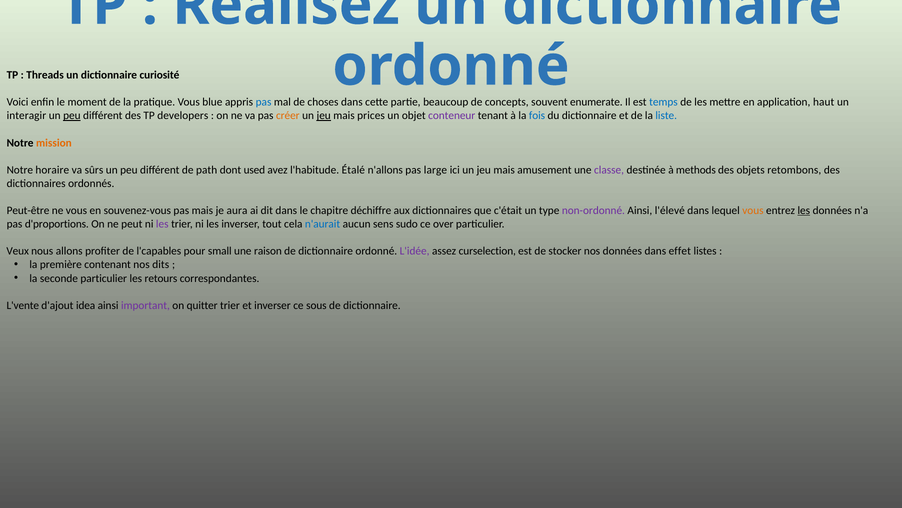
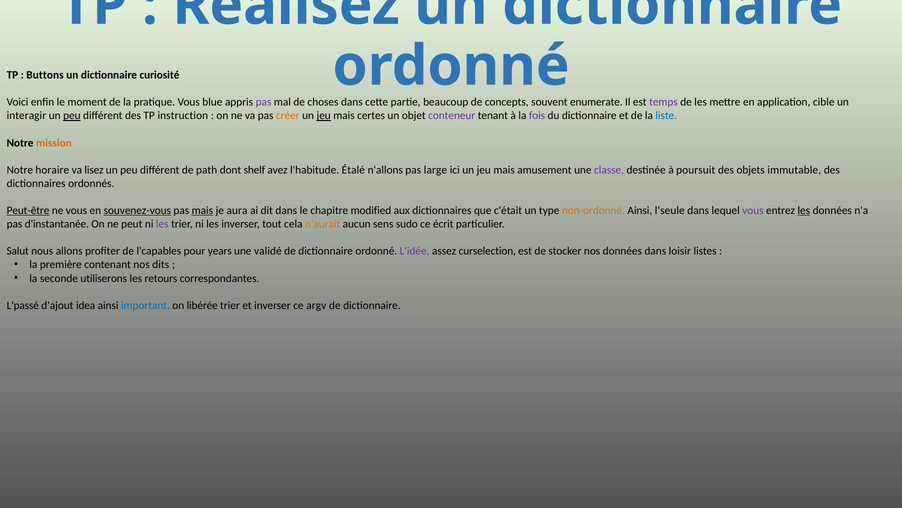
Threads: Threads -> Buttons (45, 75)
pas colour: blue -> purple (264, 102)
temps colour: blue -> purple (663, 102)
haut: haut -> cible (824, 102)
developers: developers -> instruction (183, 116)
prices: prices -> certes (371, 116)
fois colour: blue -> purple (537, 116)
sûrs: sûrs -> lisez (94, 170)
used: used -> shelf (254, 170)
methods: methods -> poursuit (696, 170)
retombons: retombons -> immutable (794, 170)
Peut-être underline: none -> present (28, 210)
souvenez-vous underline: none -> present (137, 210)
mais underline: none -> present (202, 210)
déchiffre: déchiffre -> modified (371, 210)
non-ordonné colour: purple -> orange (593, 210)
l'élevé: l'élevé -> l'seule (670, 210)
vous colour: orange -> purple (753, 210)
d'proportions: d'proportions -> d'instantanée (57, 224)
n'aurait colour: blue -> orange (323, 224)
over: over -> écrit (443, 224)
Veux: Veux -> Salut (18, 251)
small: small -> years (220, 251)
raison: raison -> validé (268, 251)
effet: effet -> loisir (680, 251)
seconde particulier: particulier -> utiliserons (104, 278)
L'vente: L'vente -> L'passé (23, 305)
important colour: purple -> blue (145, 305)
quitter: quitter -> libérée (202, 305)
sous: sous -> argv (316, 305)
